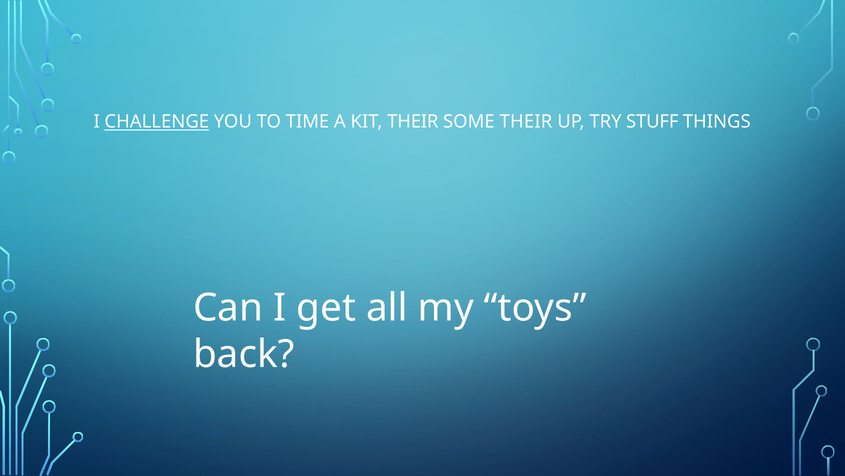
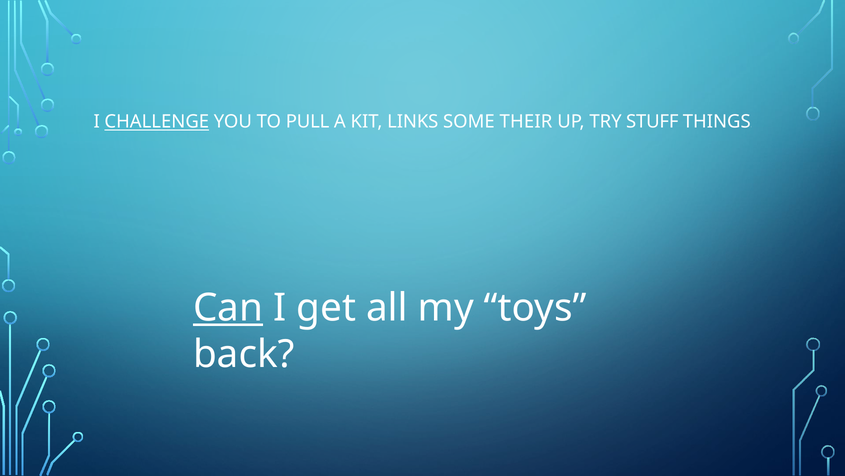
TIME: TIME -> PULL (308, 122)
KIT THEIR: THEIR -> LINKS (413, 122)
Can underline: none -> present (228, 308)
